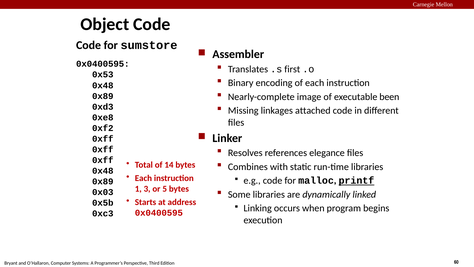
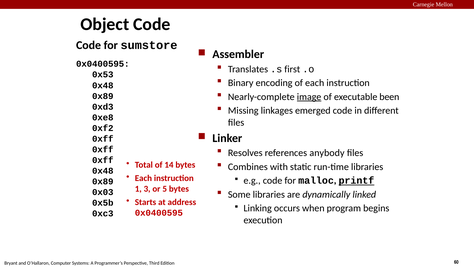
image underline: none -> present (309, 97)
attached: attached -> emerged (313, 111)
elegance: elegance -> anybody (327, 153)
